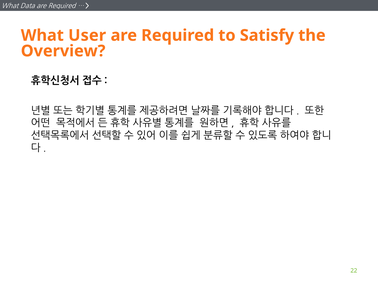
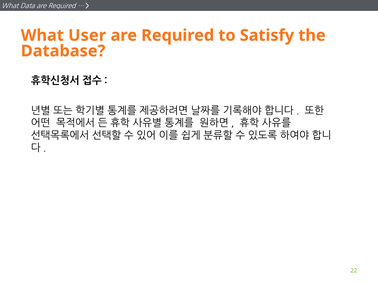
Overview: Overview -> Database (63, 51)
